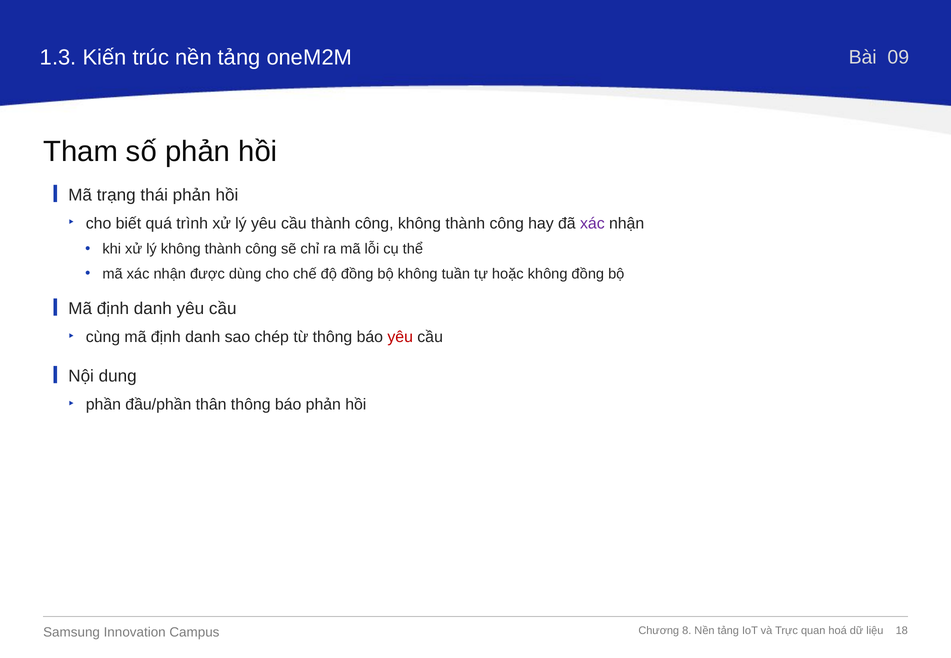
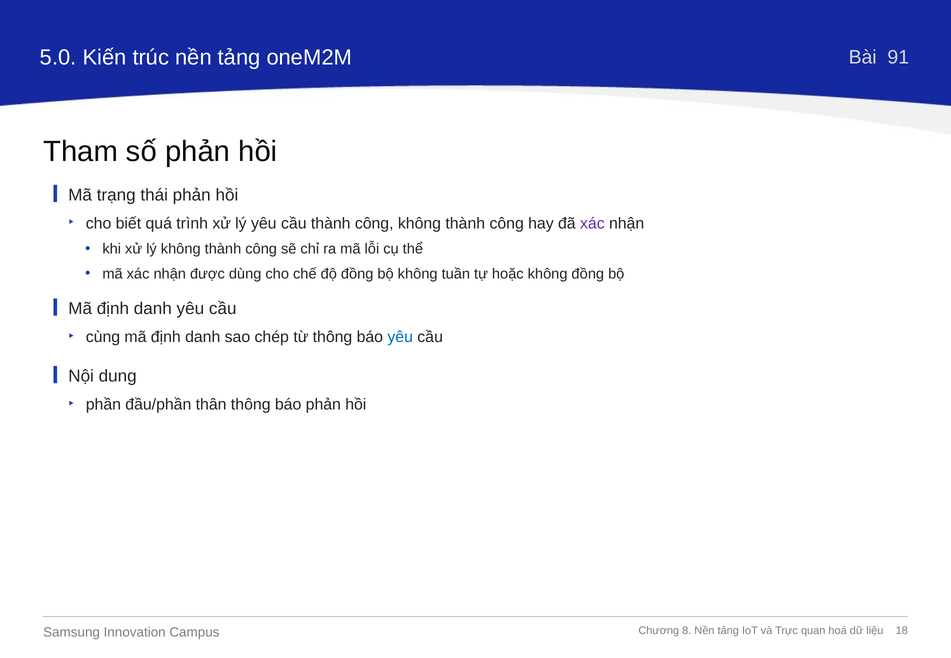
1.3: 1.3 -> 5.0 (58, 58)
09: 09 -> 91 (898, 58)
yêu colour: red -> blue (400, 337)
